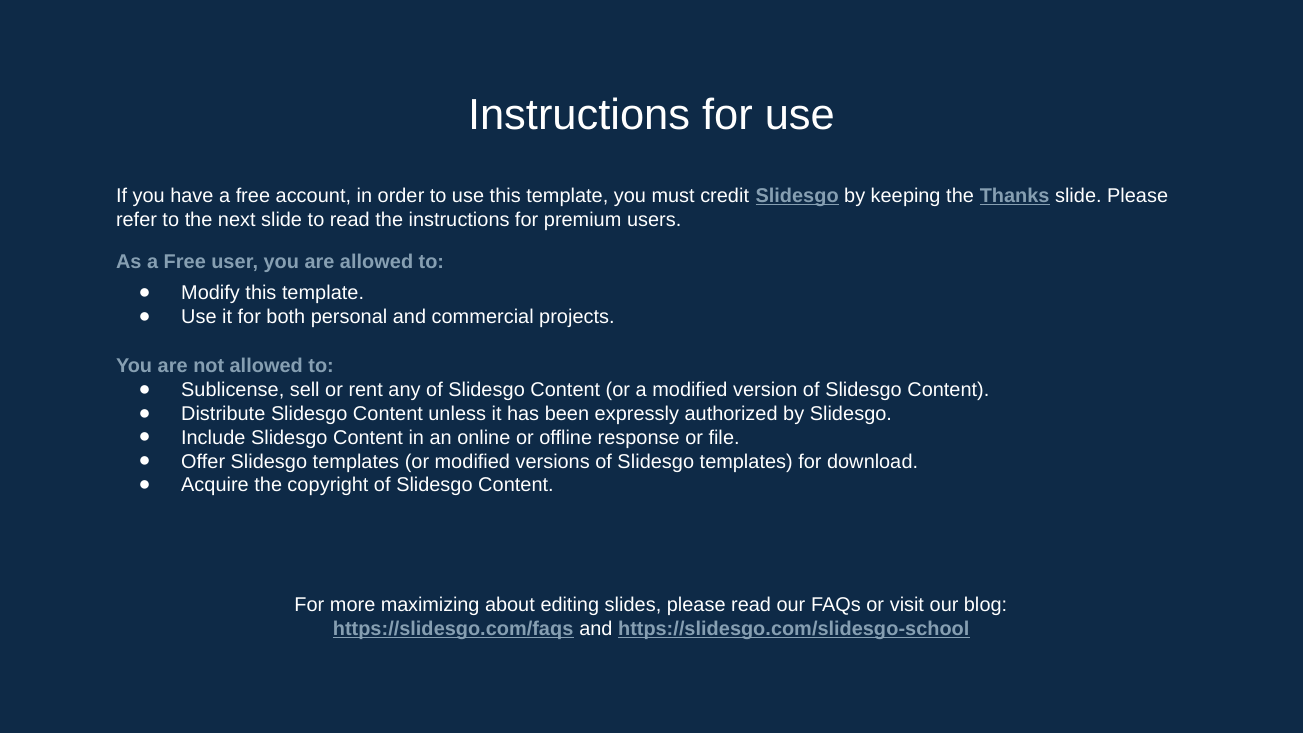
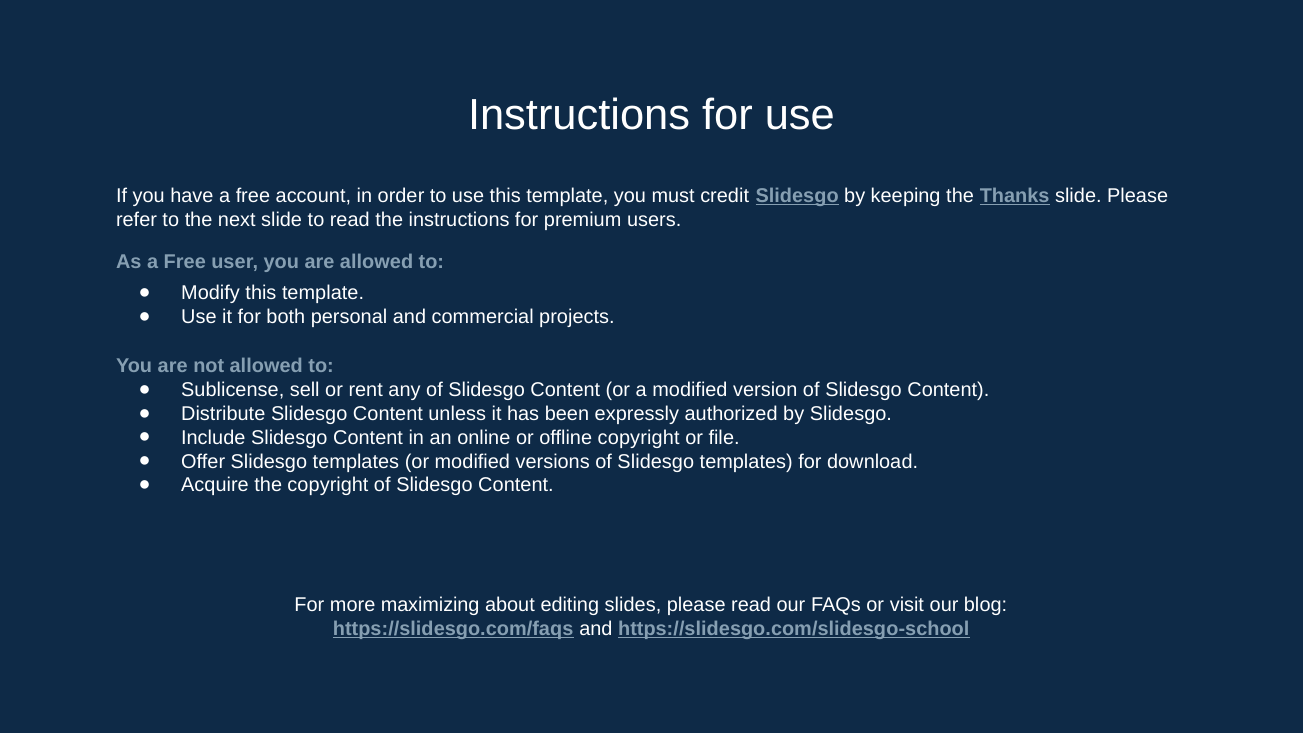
offline response: response -> copyright (639, 438)
